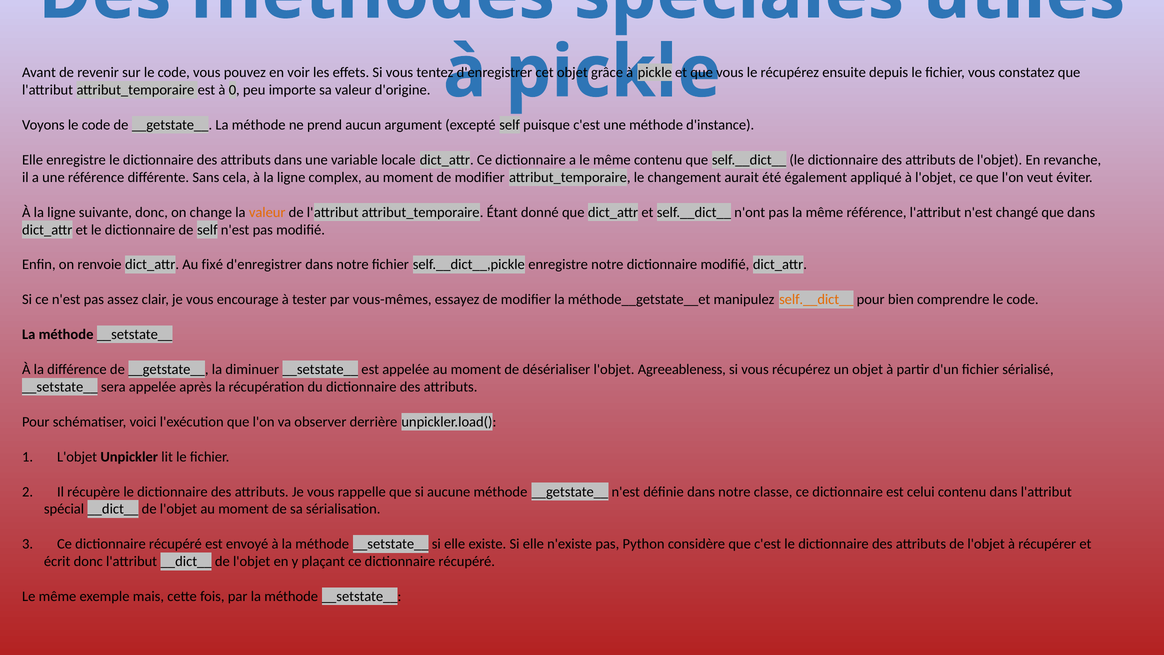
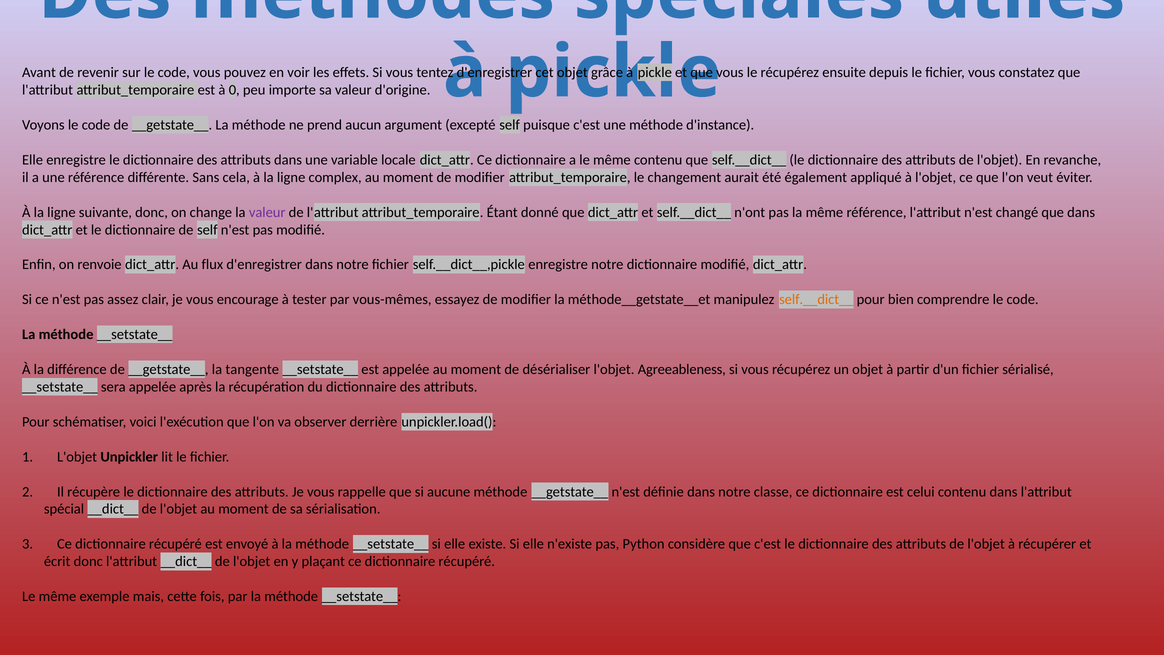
valeur colour: orange -> purple (267, 212)
fixé: fixé -> flux (212, 265)
diminuer: diminuer -> tangente (252, 369)
